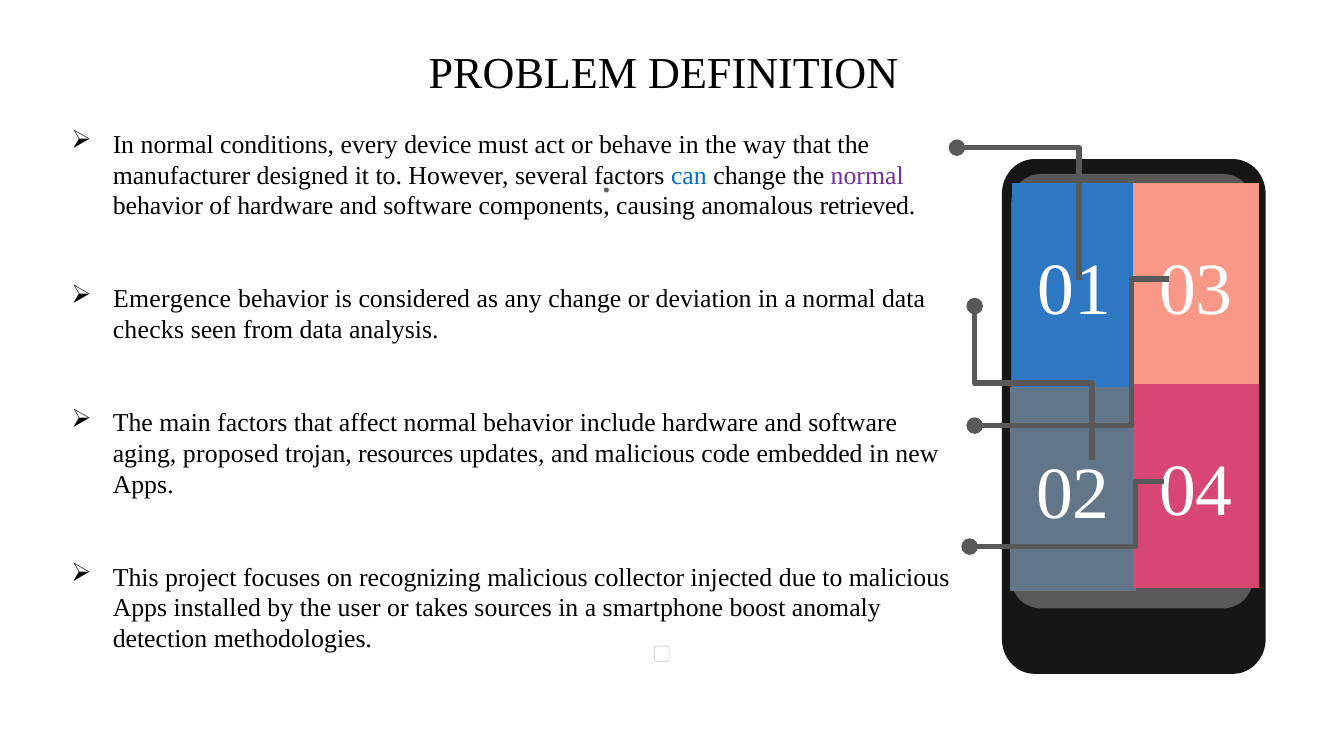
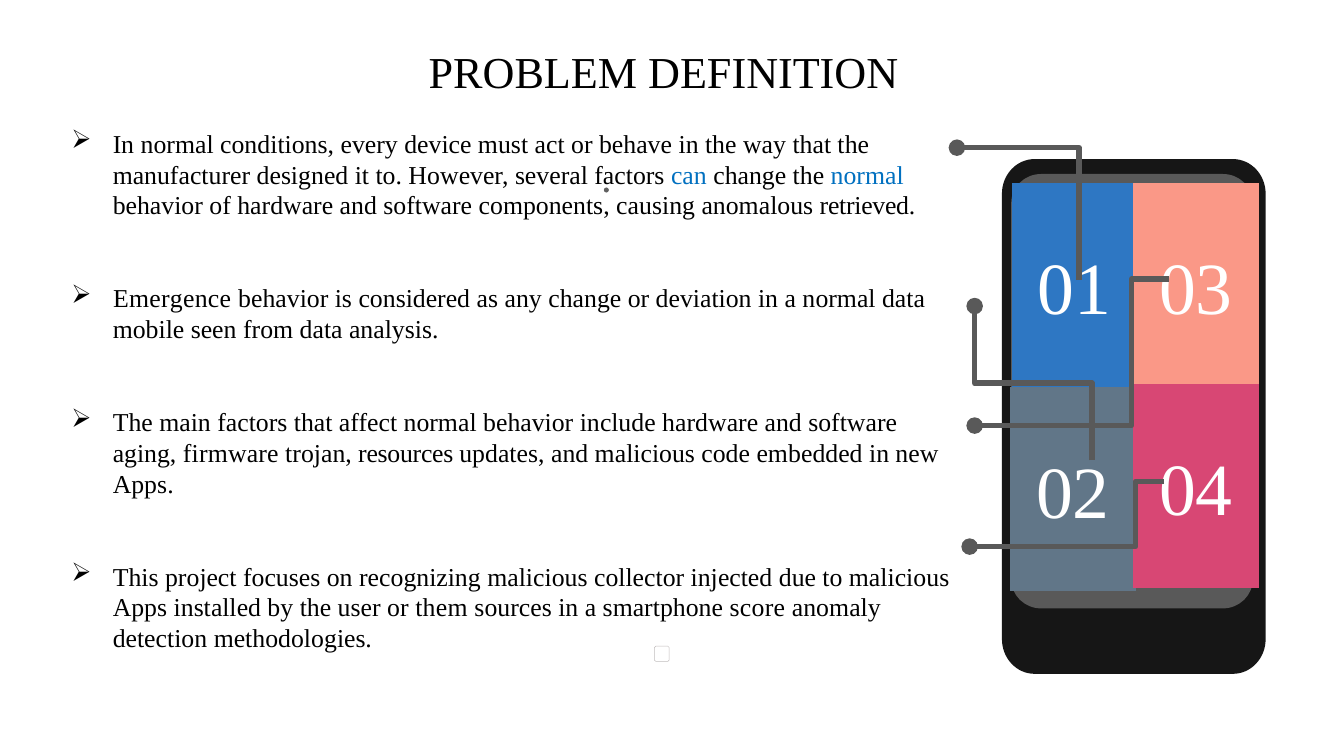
normal colour: purple -> blue (867, 176)
checks: checks -> mobile (149, 330)
proposed: proposed -> firmware (231, 454)
takes: takes -> them (441, 609)
boost: boost -> score (757, 609)
